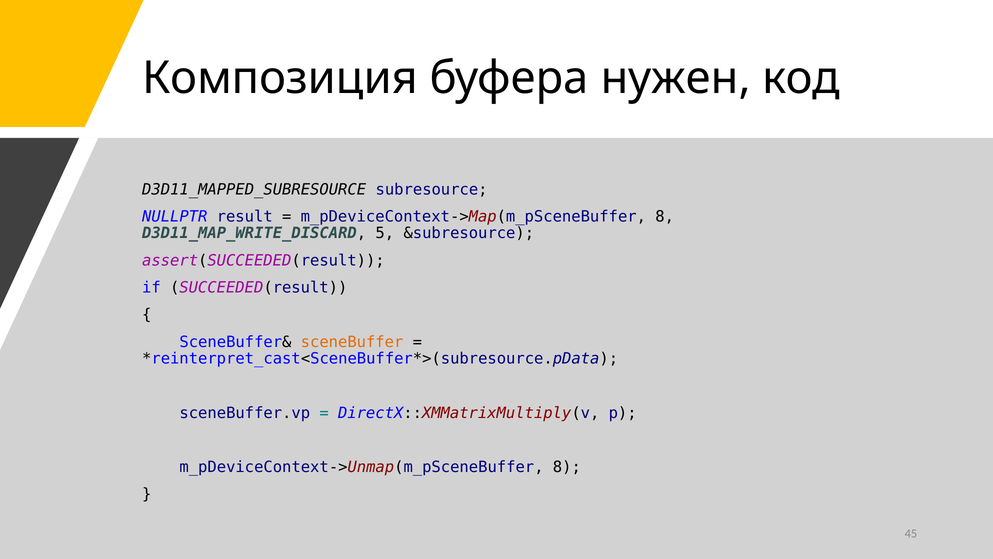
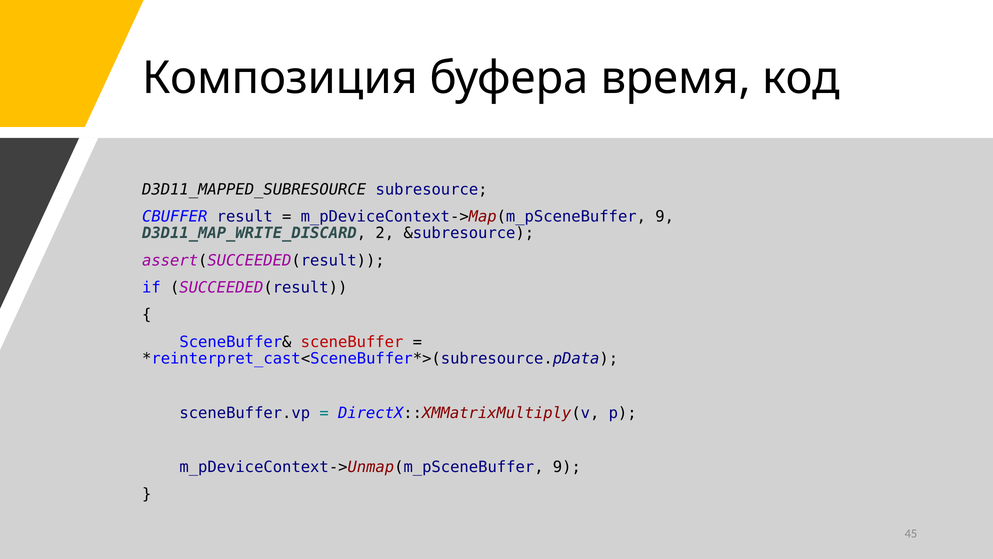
нужен: нужен -> время (676, 78)
NULLPTR: NULLPTR -> CBUFFER (175, 216)
m_pDeviceContext->Map(m_pSceneBuffer 8: 8 -> 9 (665, 216)
5: 5 -> 2 (385, 233)
sceneBuffer colour: orange -> red (352, 342)
m_pDeviceContext->Unmap(m_pSceneBuffer 8: 8 -> 9 (567, 467)
